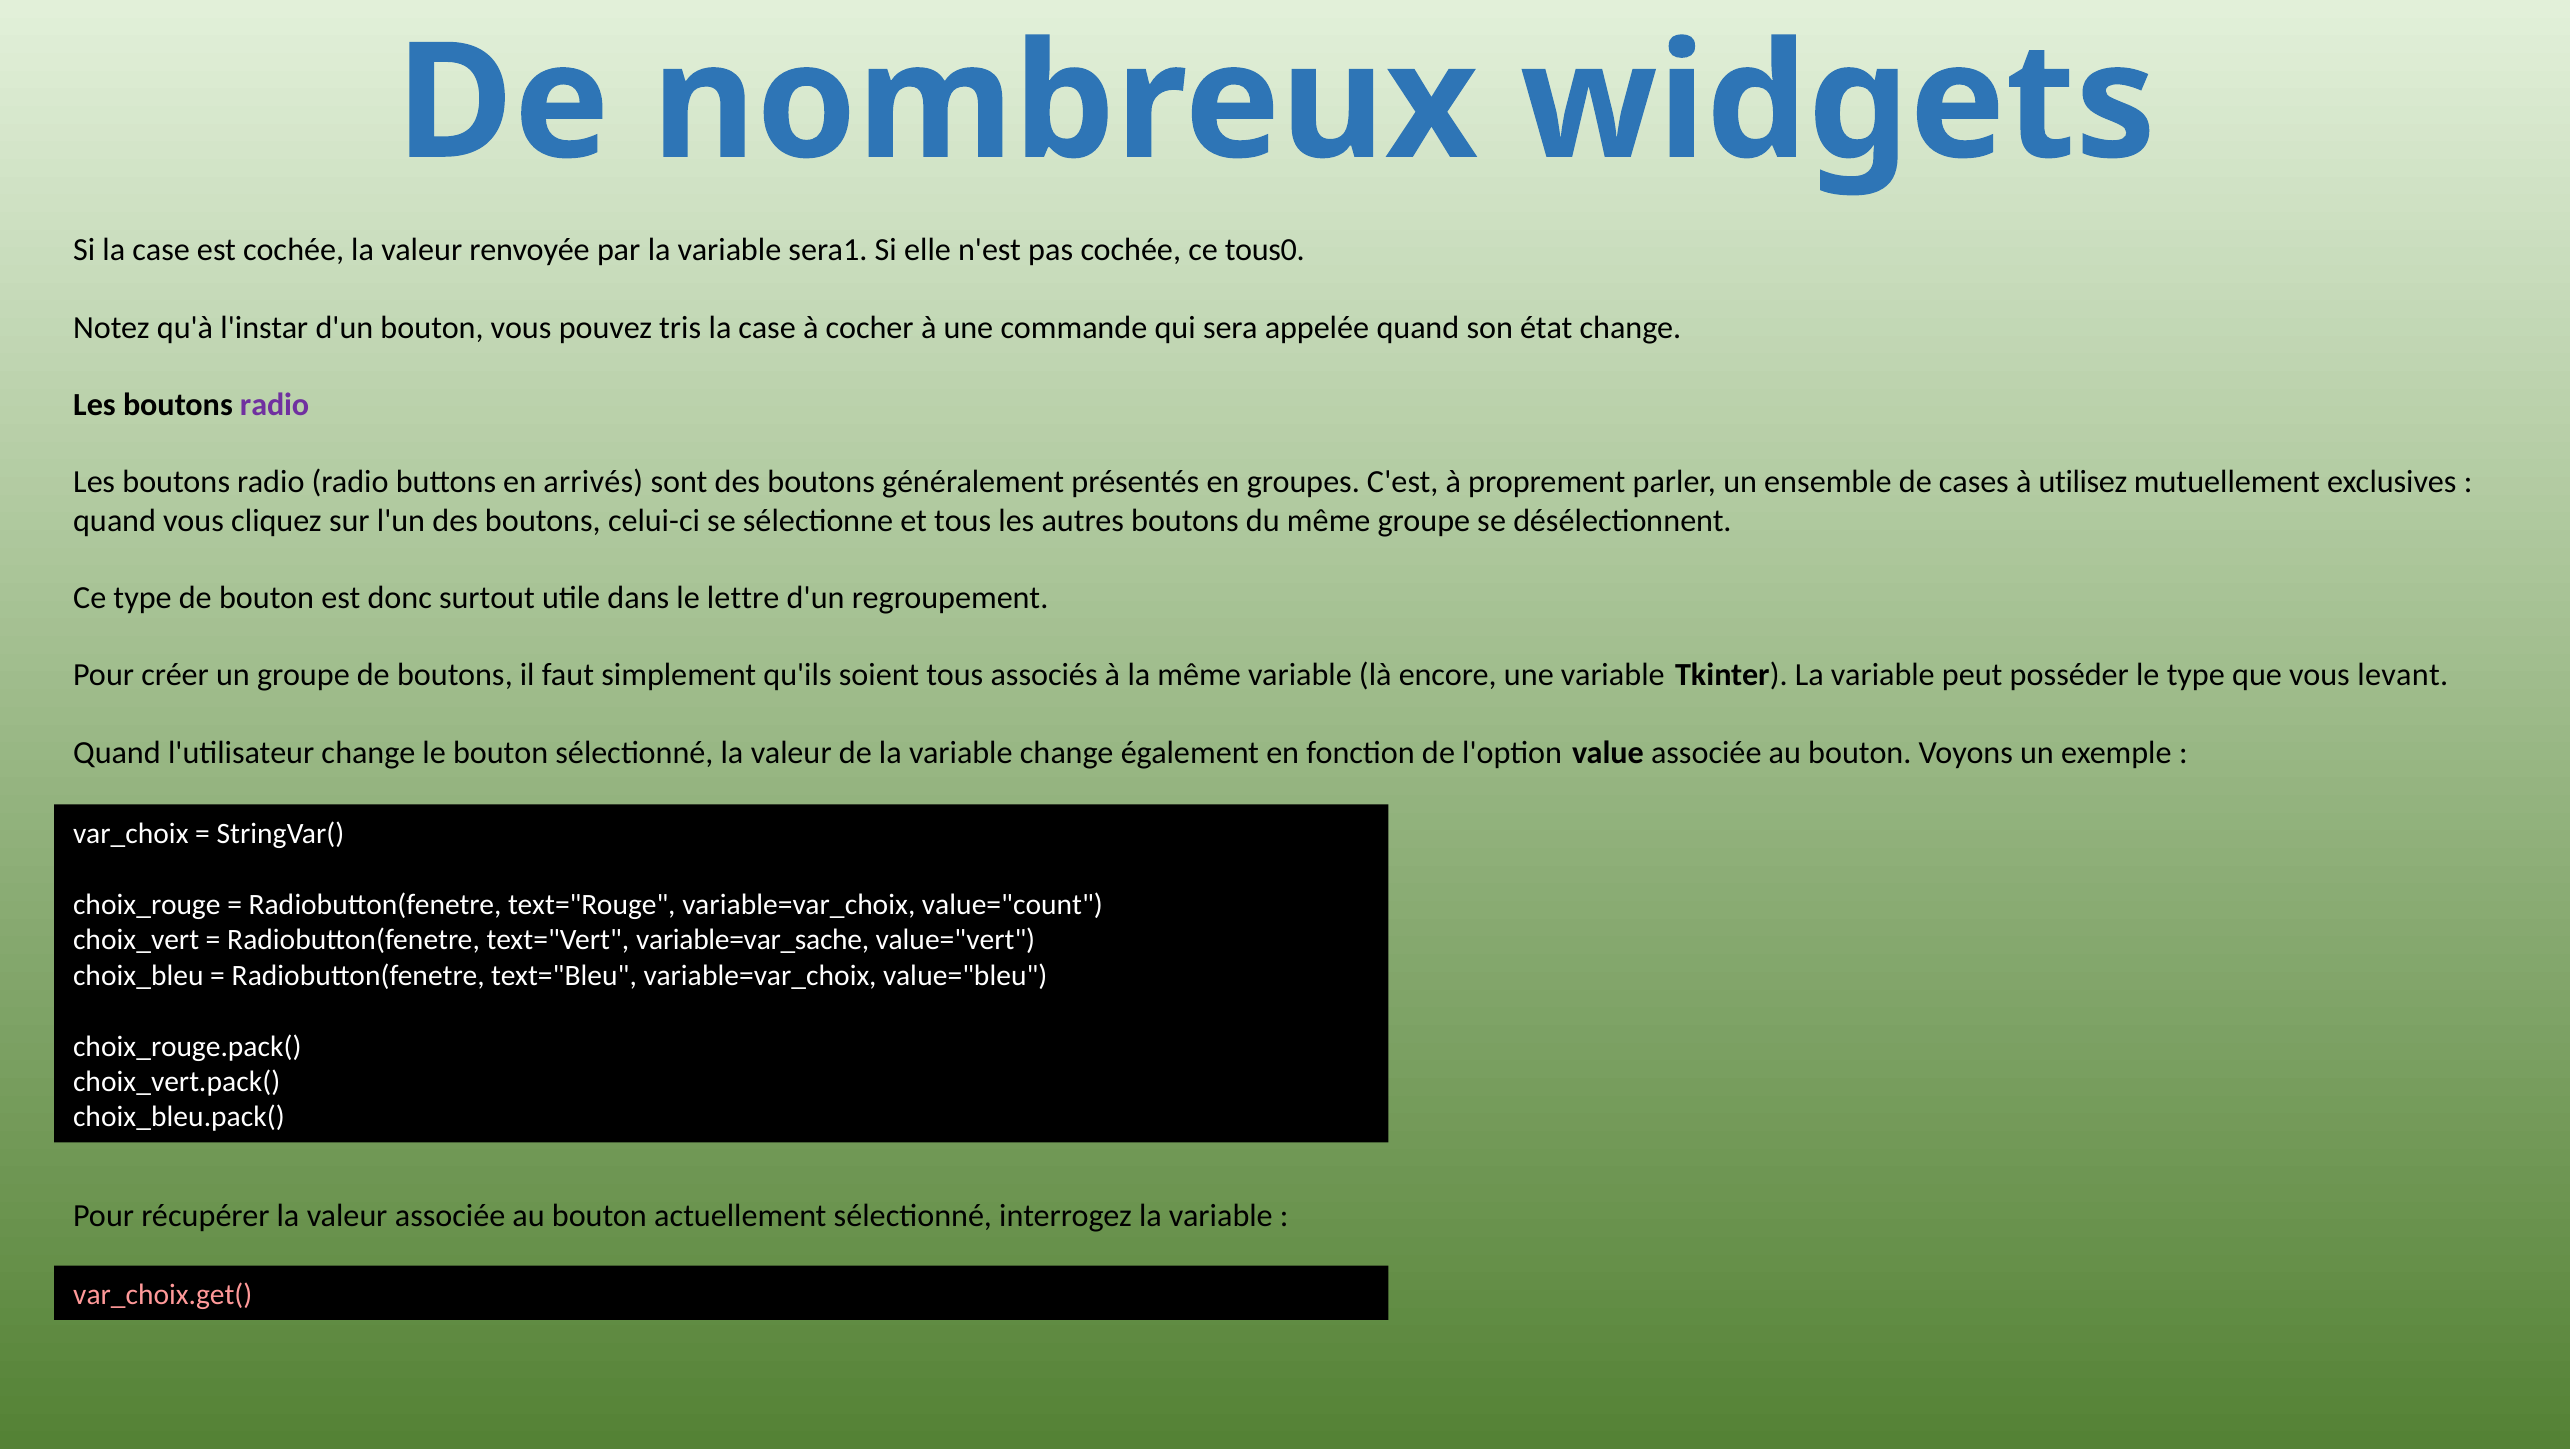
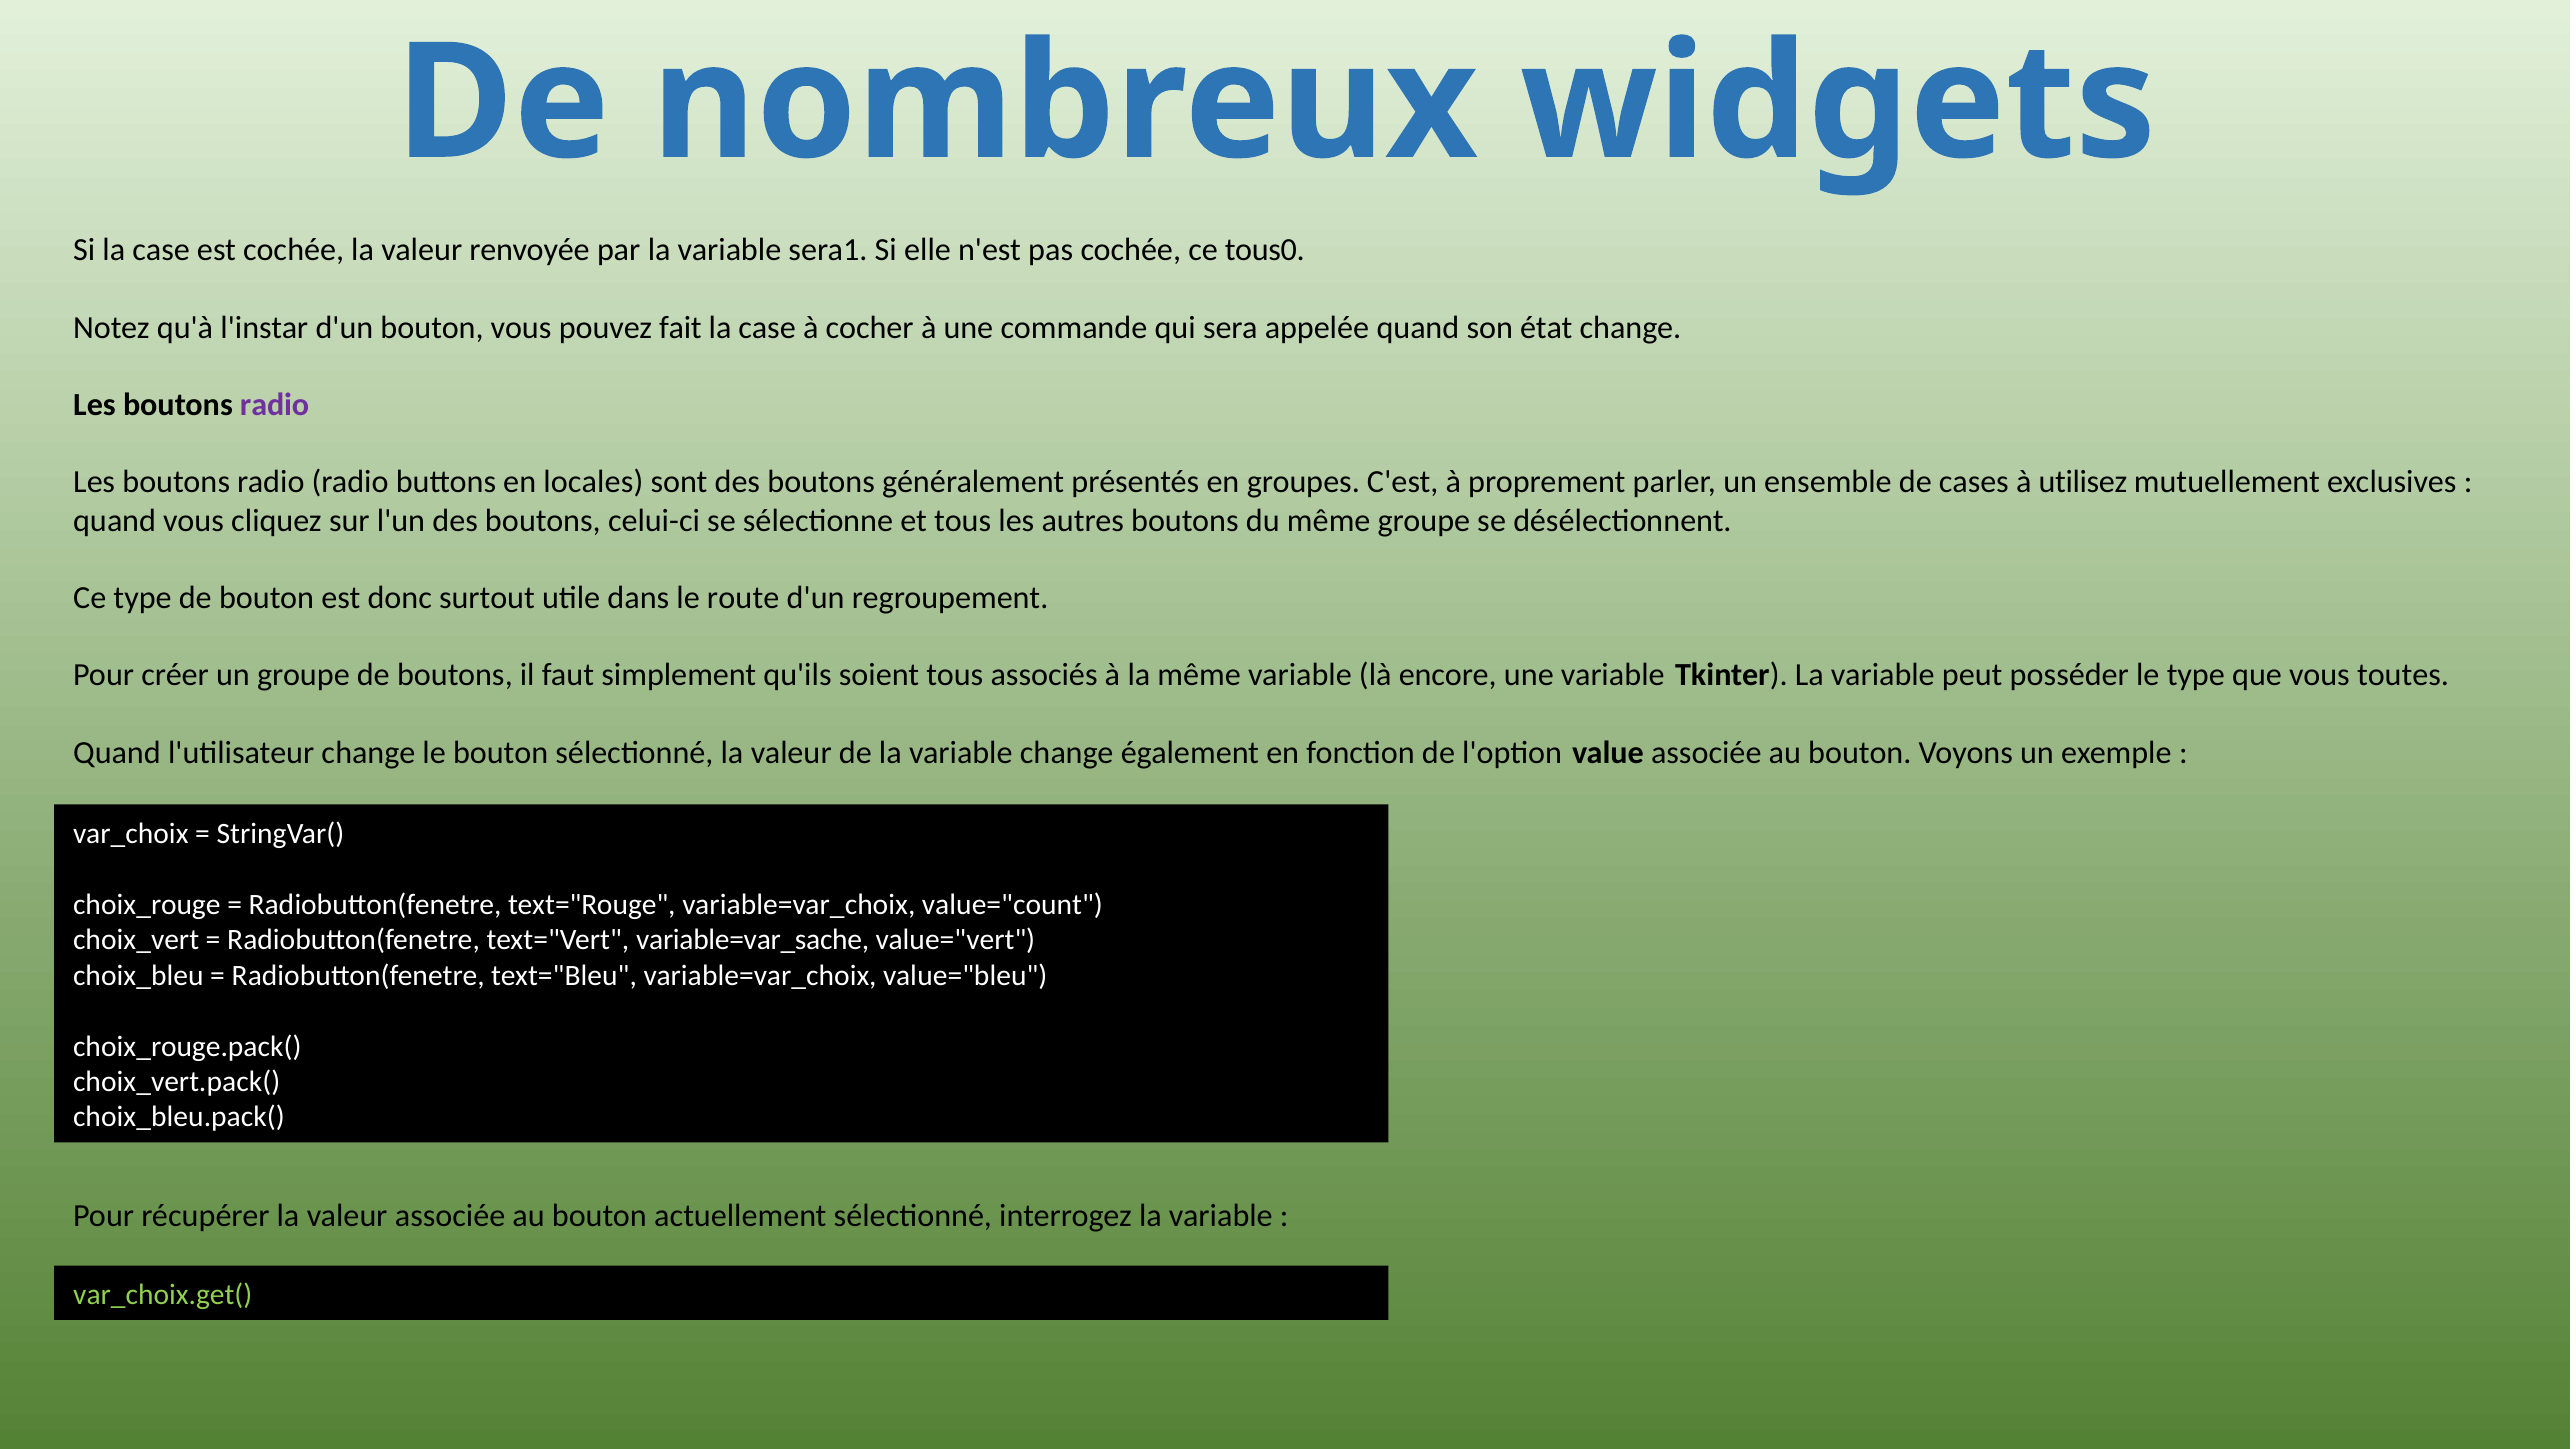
tris: tris -> fait (680, 327)
arrivés: arrivés -> locales (593, 482)
lettre: lettre -> route (743, 598)
levant: levant -> toutes (2403, 675)
var_choix.get( colour: pink -> light green (163, 1295)
